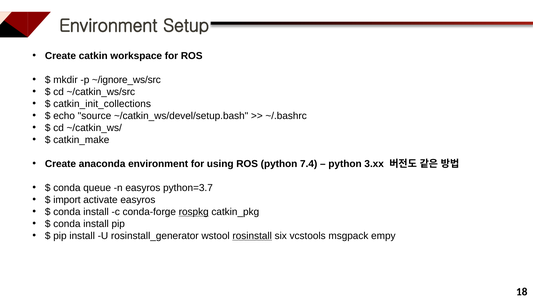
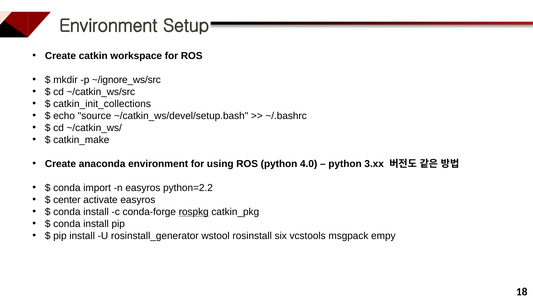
7.4: 7.4 -> 4.0 (309, 164)
queue: queue -> import (97, 188)
python=3.7: python=3.7 -> python=2.2 (188, 188)
import: import -> center (67, 200)
rosinstall underline: present -> none (252, 236)
